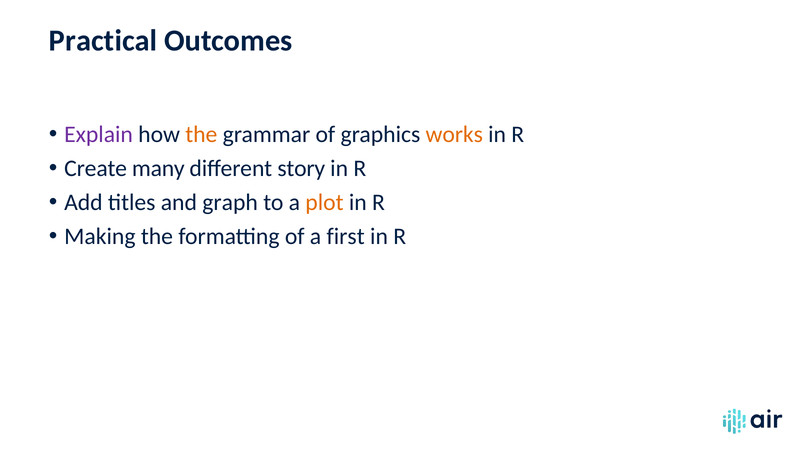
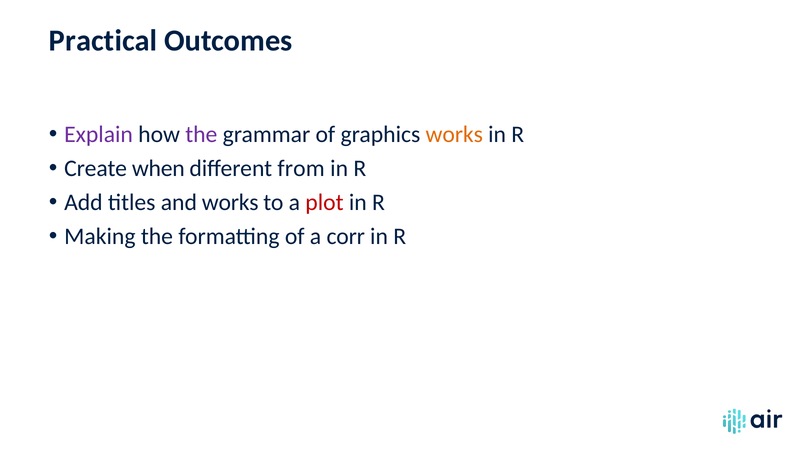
the colour: orange -> purple (201, 134)
many: many -> when (158, 168)
story: story -> from (301, 168)
and graph: graph -> works (230, 202)
plot colour: orange -> red (324, 202)
first: first -> corr (346, 236)
